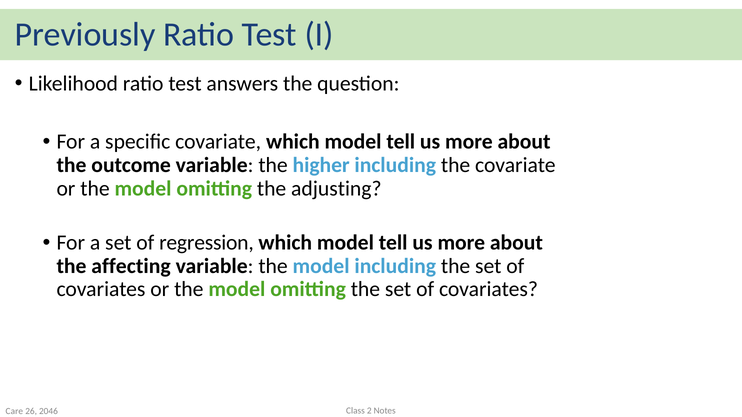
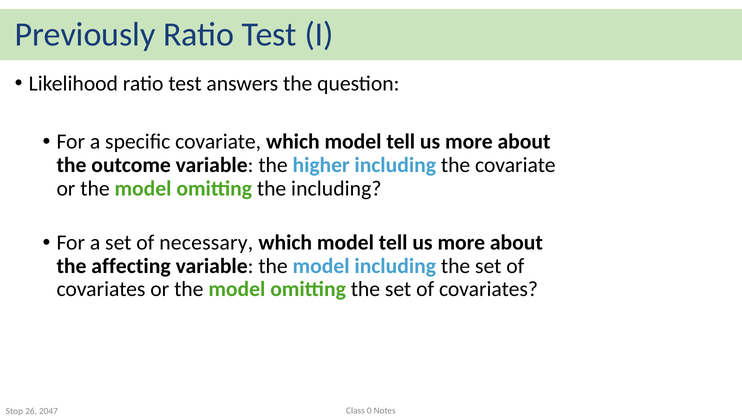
the adjusting: adjusting -> including (336, 189)
regression: regression -> necessary (206, 243)
2: 2 -> 0 (369, 411)
Care: Care -> Stop (14, 411)
2046: 2046 -> 2047 (48, 411)
